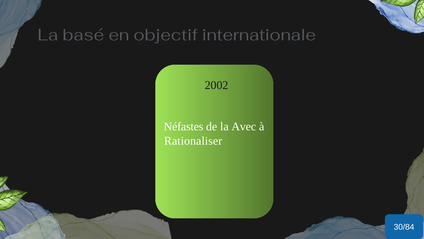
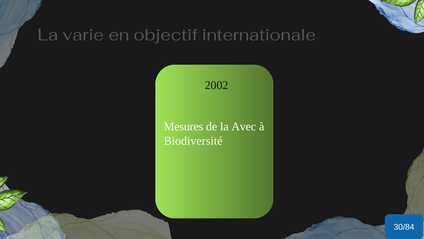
basé: basé -> varie (83, 35)
Néfastes: Néfastes -> Mesures (184, 126)
Rationaliser: Rationaliser -> Biodiversité (193, 141)
